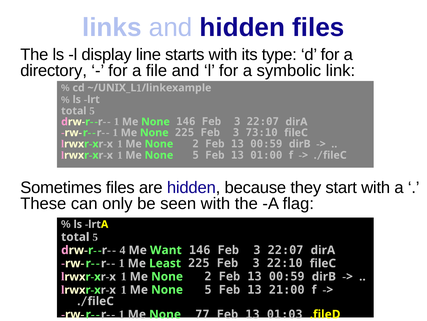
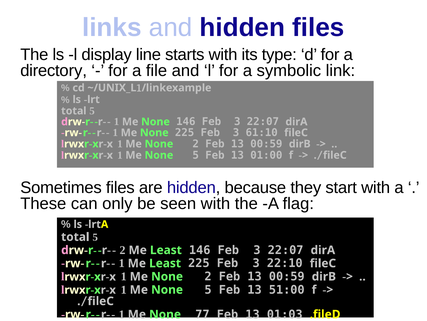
73:10: 73:10 -> 61:10 (262, 132)
4: 4 -> 2 (123, 250)
Want: Want -> Least (166, 250)
21:00: 21:00 -> 51:00 (287, 289)
